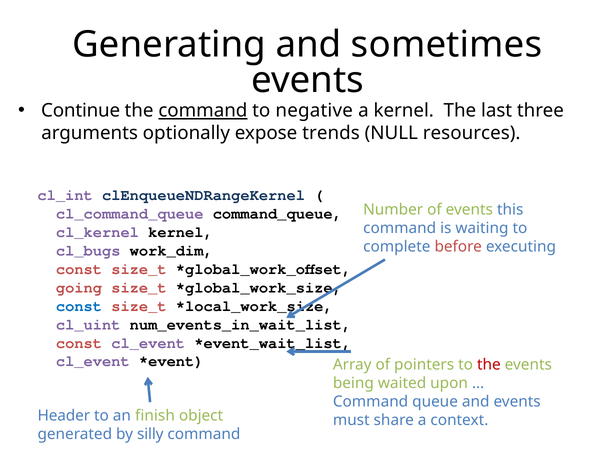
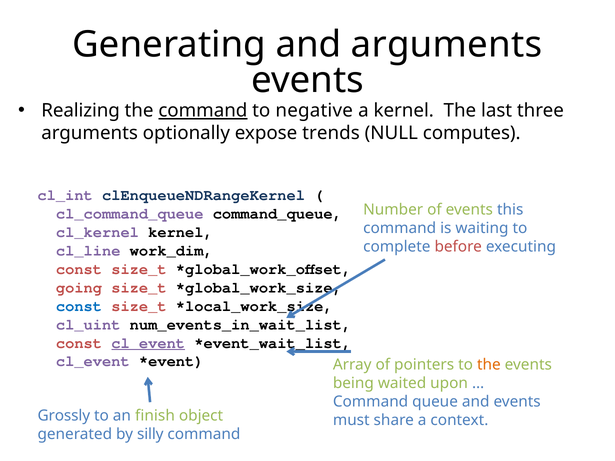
and sometimes: sometimes -> arguments (447, 45)
Continue: Continue -> Realizing (81, 111)
resources: resources -> computes (472, 133)
cl_bugs: cl_bugs -> cl_line (88, 251)
cl_event underline: none -> present (148, 343)
the colour: red -> orange (489, 365)
Header: Header -> Grossly (64, 416)
